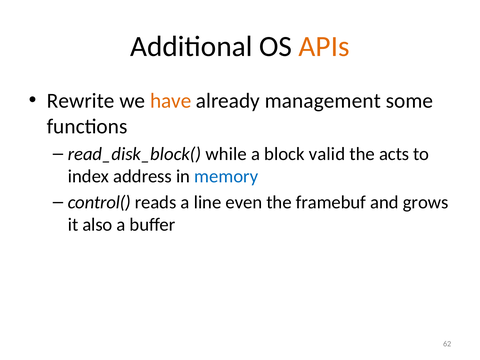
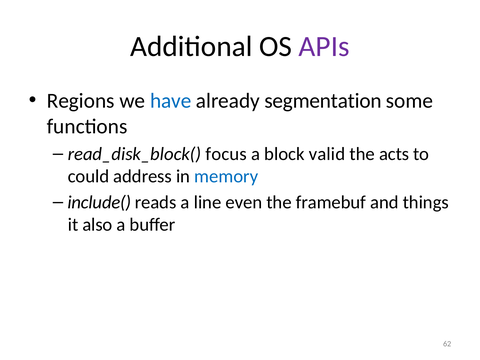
APIs colour: orange -> purple (324, 46)
Rewrite: Rewrite -> Regions (81, 101)
have colour: orange -> blue (171, 101)
management: management -> segmentation (323, 101)
while: while -> focus (226, 154)
index: index -> could (88, 176)
control(: control( -> include( (99, 202)
grows: grows -> things (426, 202)
